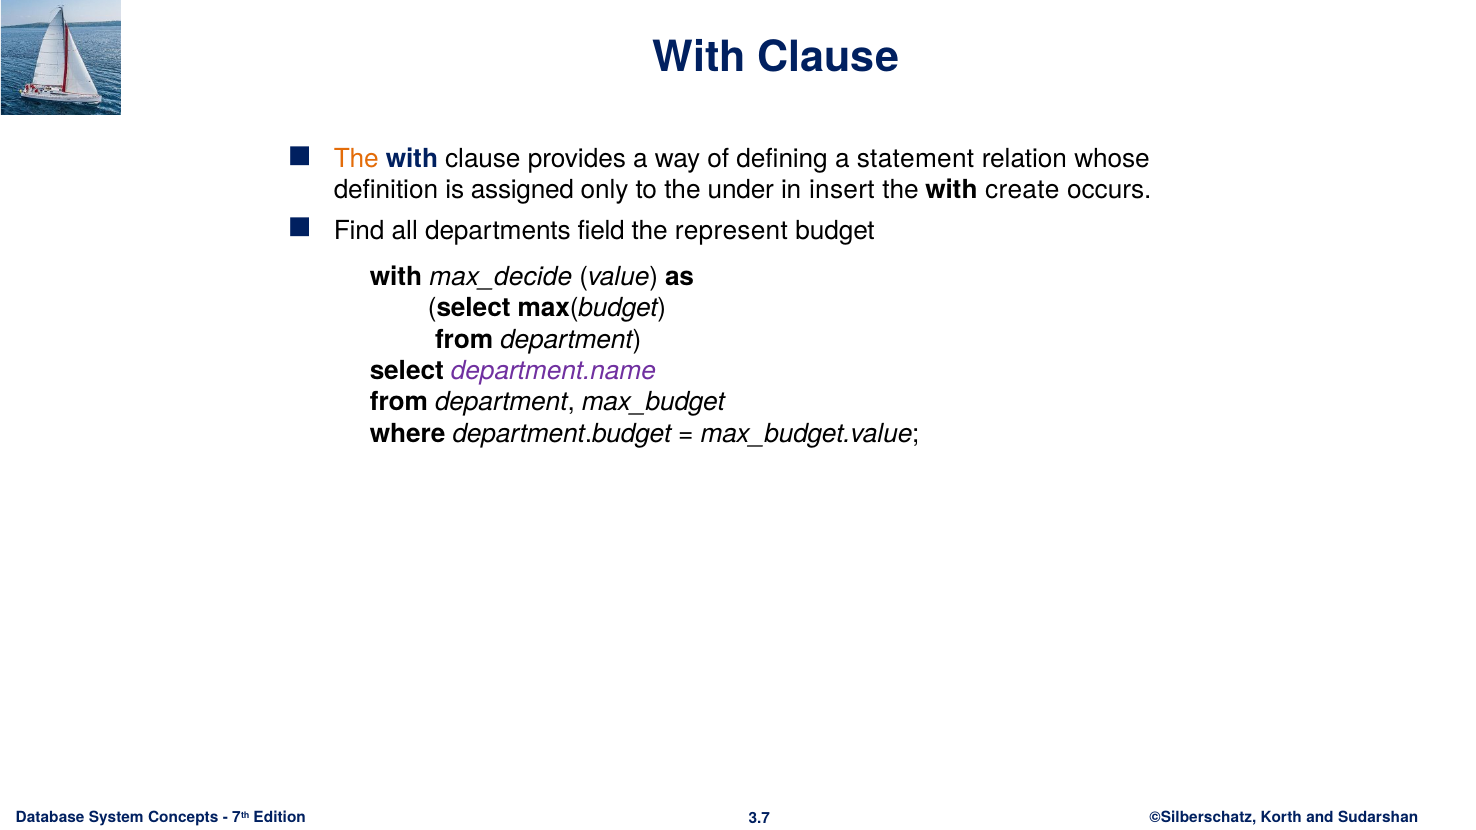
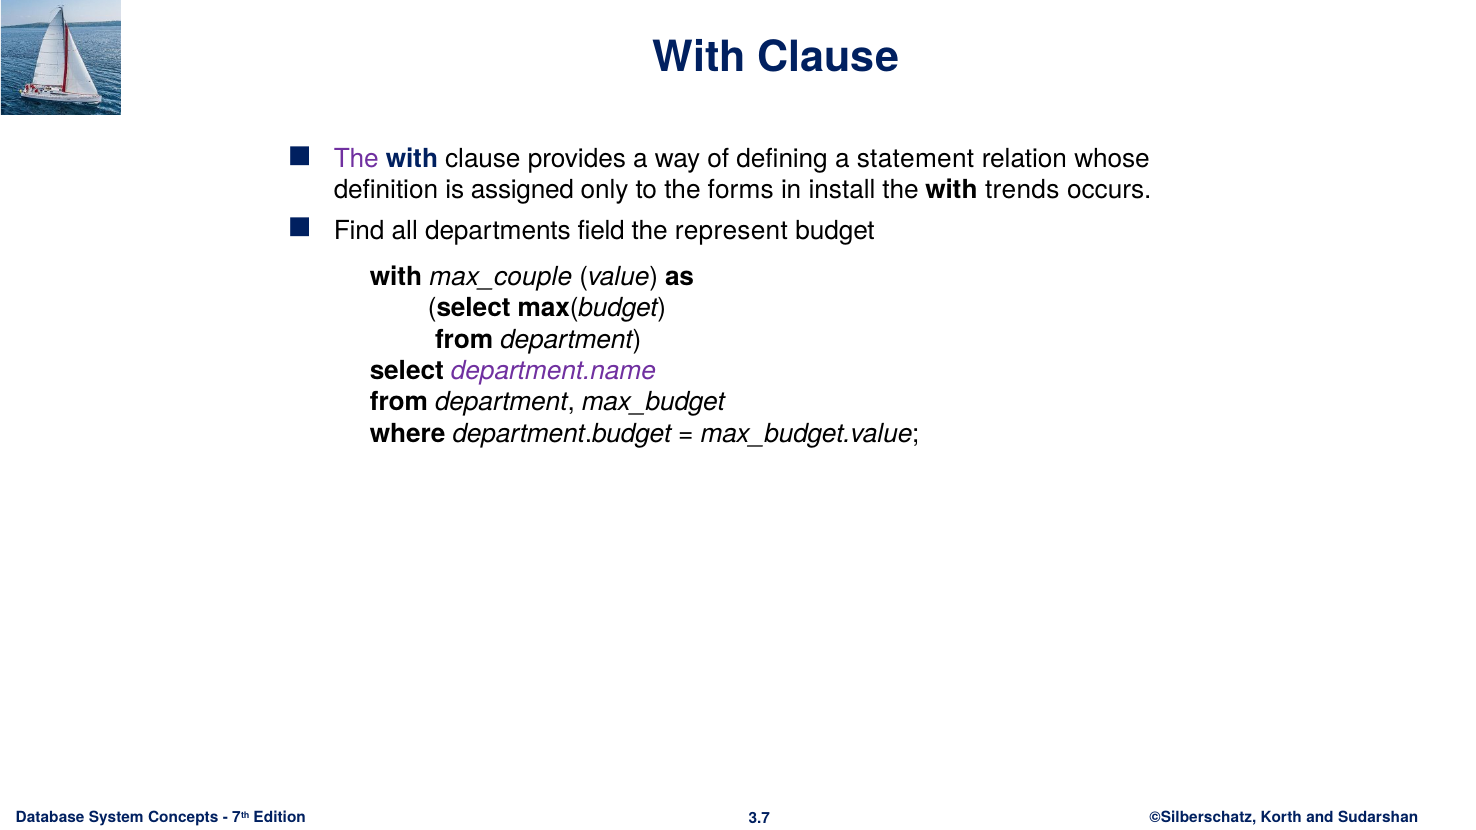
The colour: orange -> purple (356, 159)
under: under -> forms (741, 190)
insert: insert -> install (842, 190)
create: create -> trends (1022, 190)
max_decide: max_decide -> max_couple (501, 277)
